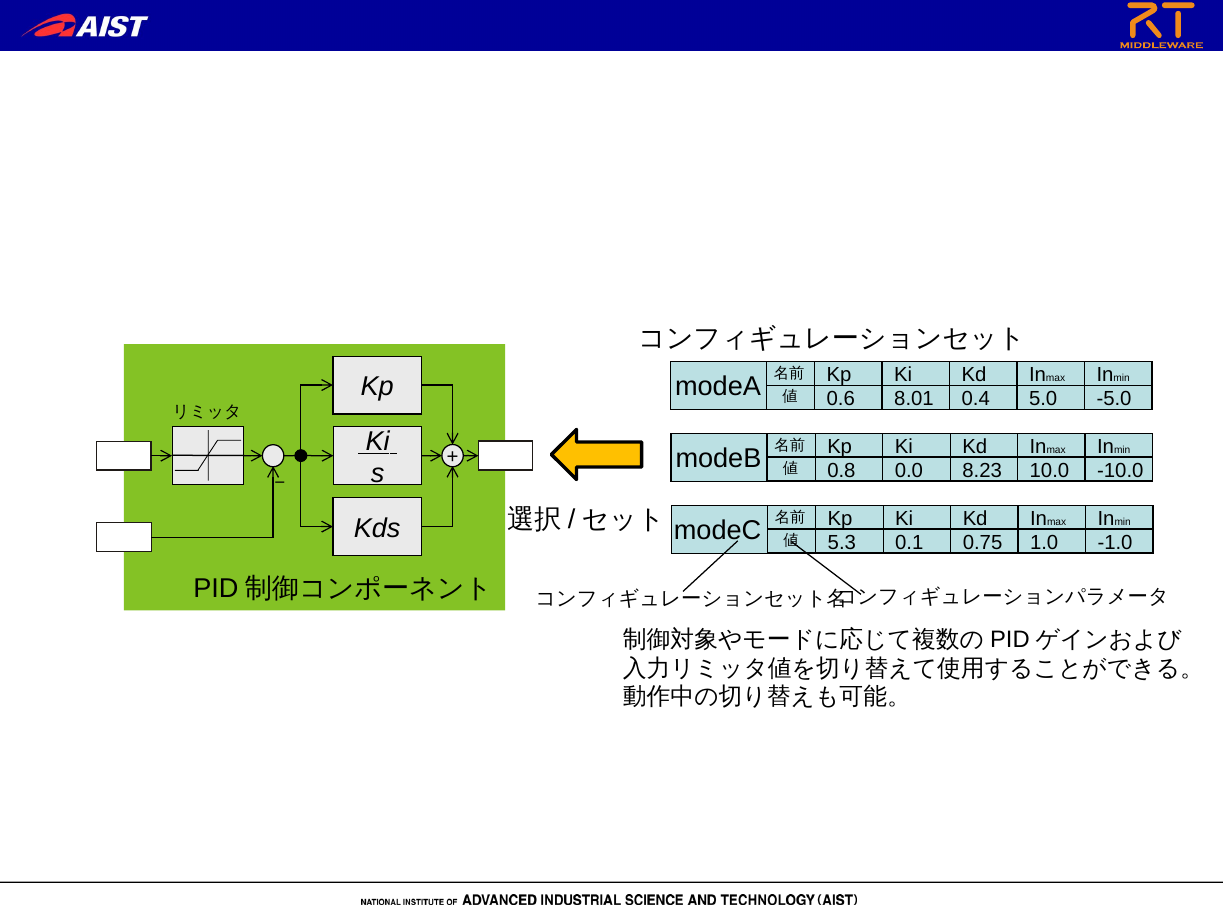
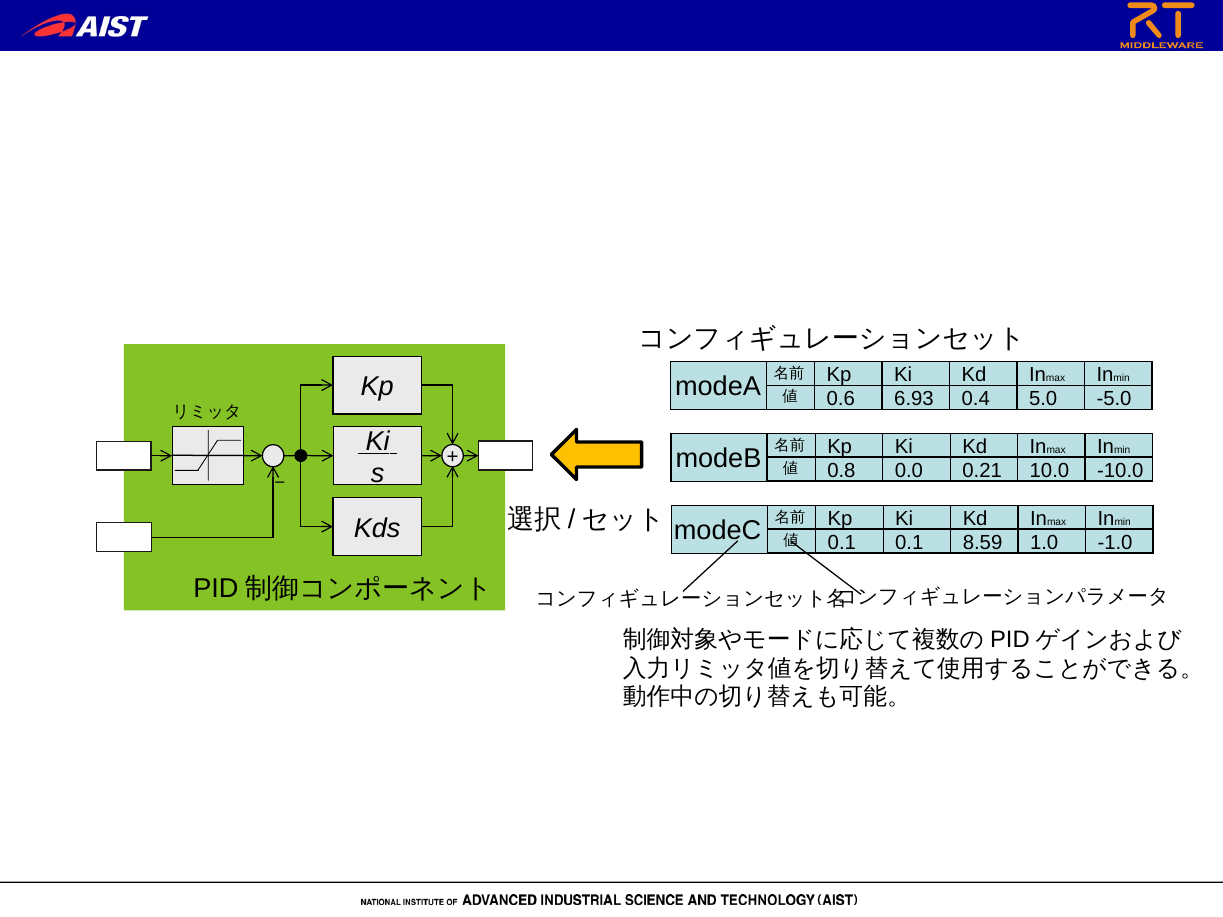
8.01: 8.01 -> 6.93 (914, 399)
8.23: 8.23 -> 0.21 (982, 471)
5.3: 5.3 -> 0.1 (842, 543)
0.75: 0.75 -> 8.59 (983, 543)
